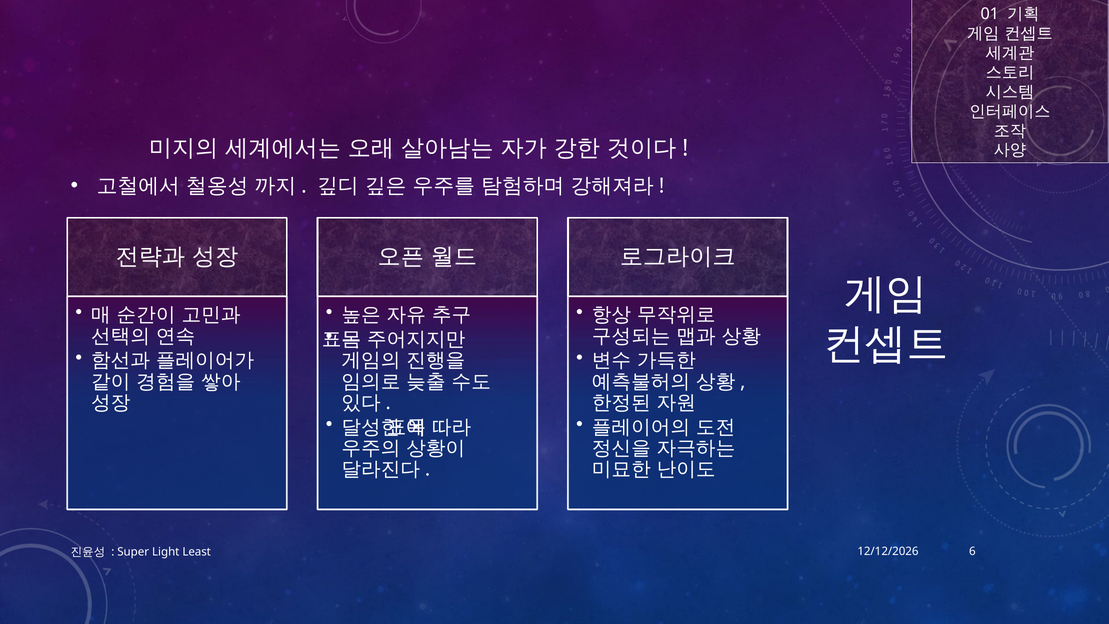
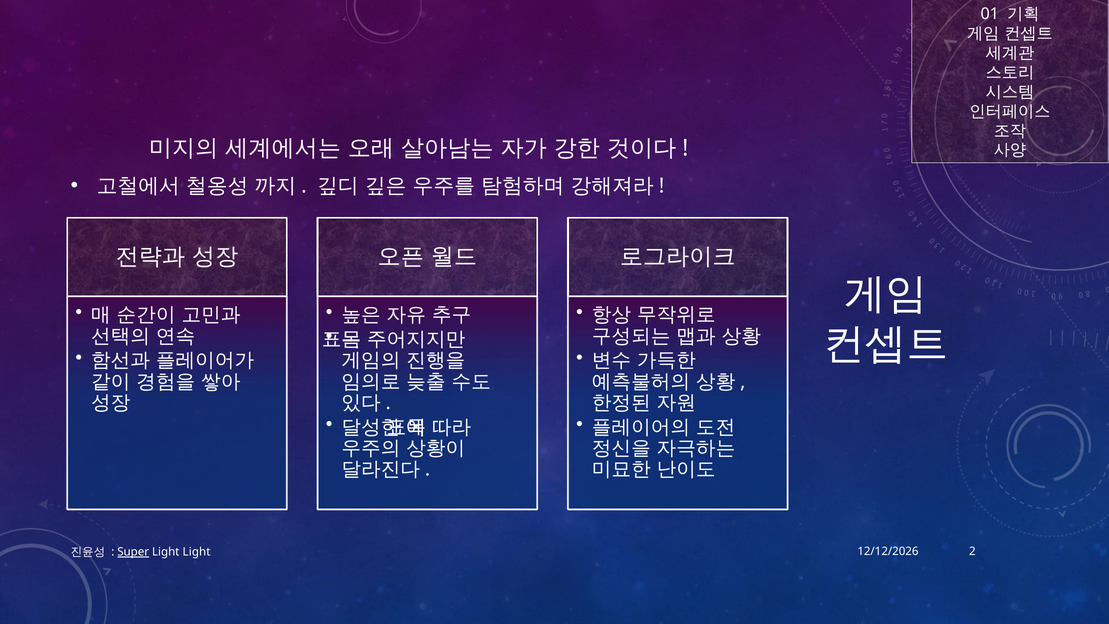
Super underline: none -> present (133, 552)
Light Least: Least -> Light (197, 552)
6: 6 -> 2 (972, 551)
